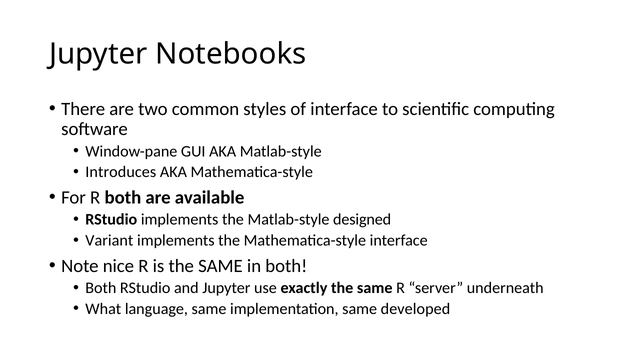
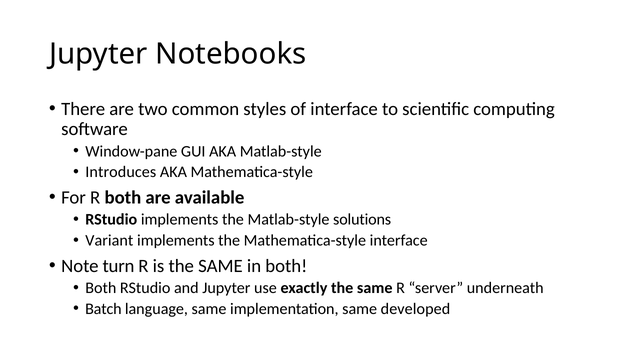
designed: designed -> solutions (362, 220)
nice: nice -> turn (118, 266)
What: What -> Batch (103, 309)
